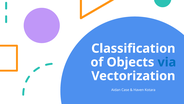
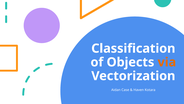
via colour: blue -> orange (167, 62)
